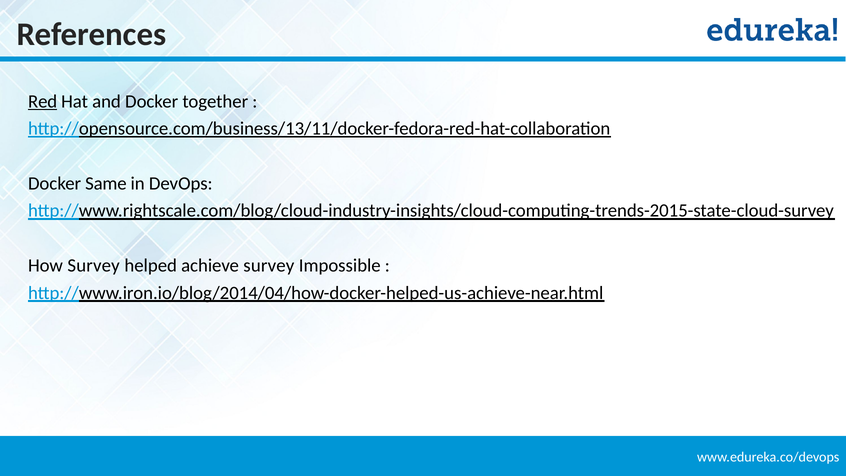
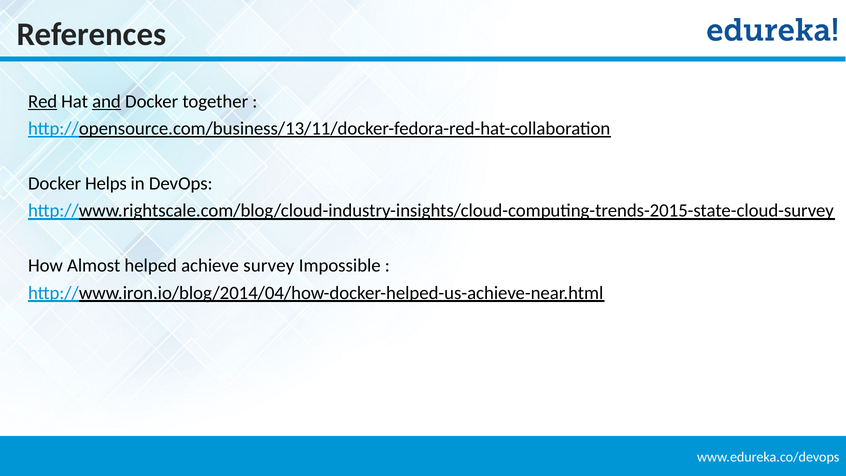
and underline: none -> present (107, 101)
Same: Same -> Helps (106, 183)
How Survey: Survey -> Almost (94, 266)
